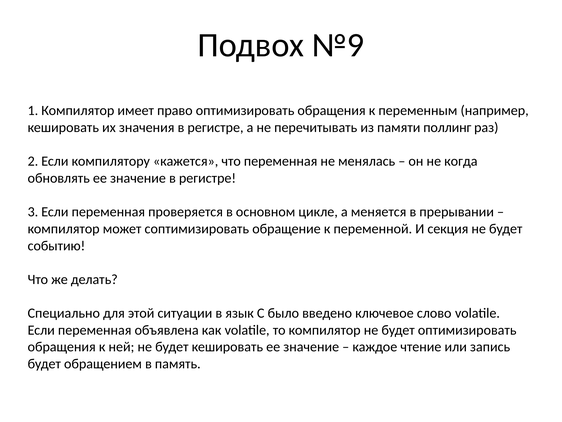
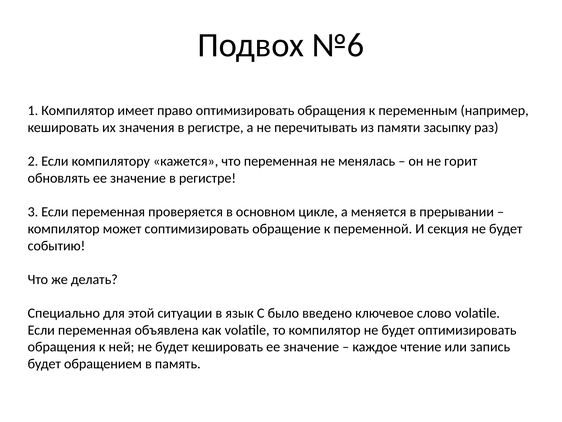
№9: №9 -> №6 (338, 45)
поллинг: поллинг -> засыпку (447, 127)
когда: когда -> горит (461, 161)
